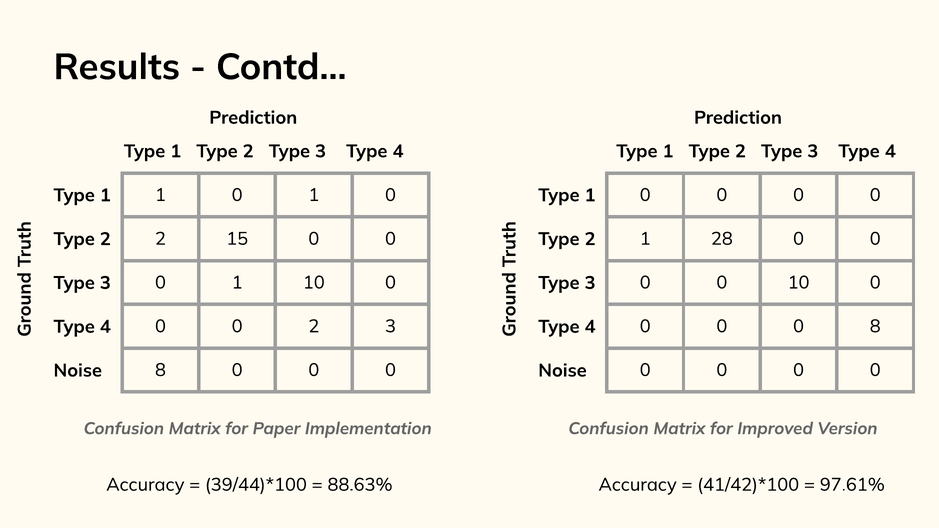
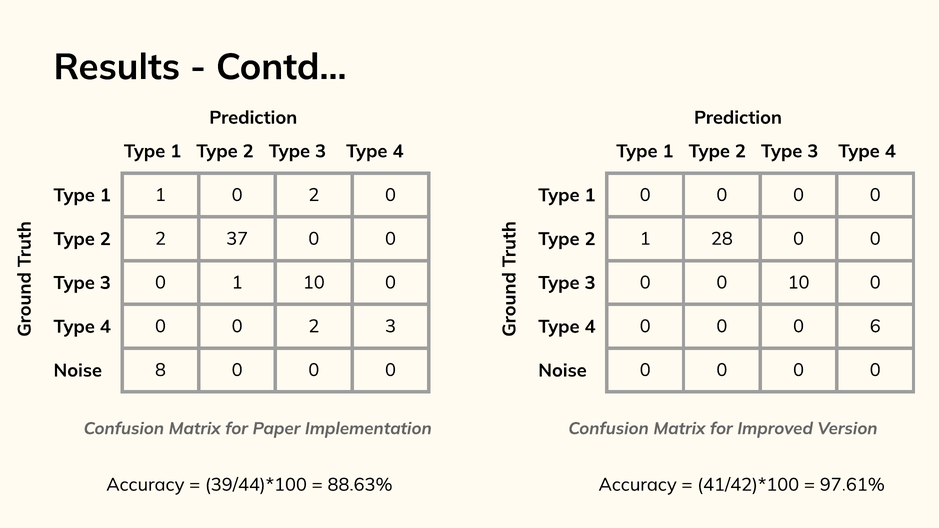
1 0 1: 1 -> 2 (314, 195)
15: 15 -> 37 (237, 239)
0 8: 8 -> 6 (875, 326)
